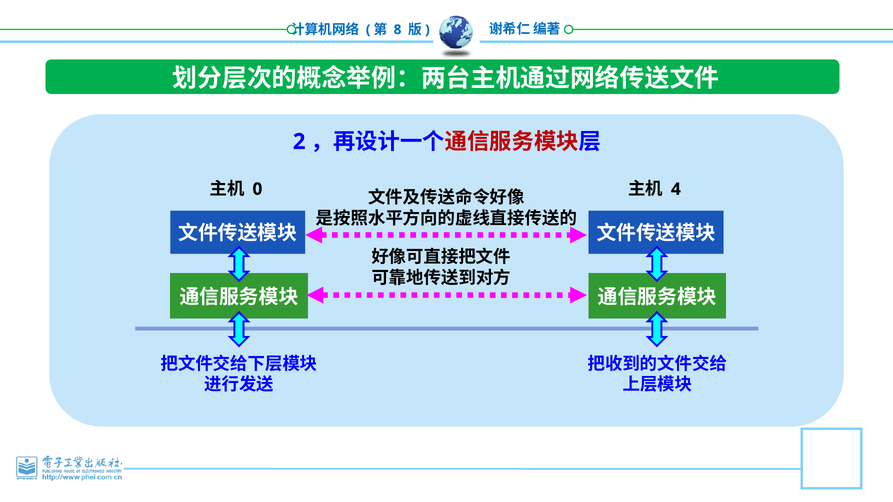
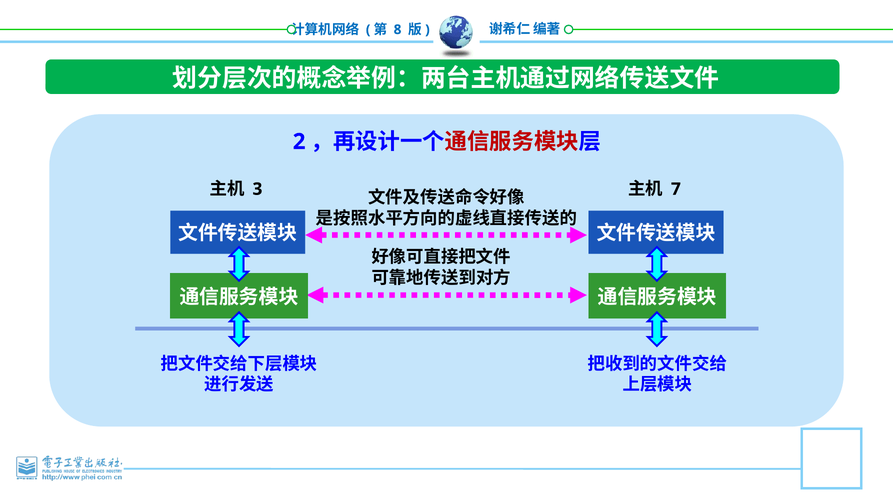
0: 0 -> 3 (257, 189)
4: 4 -> 7 (676, 189)
